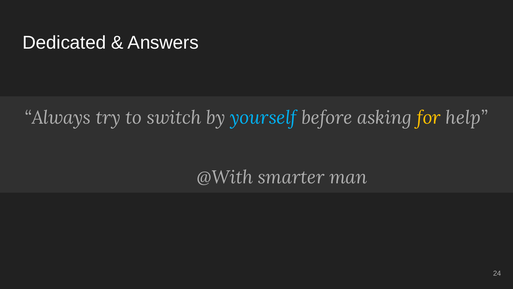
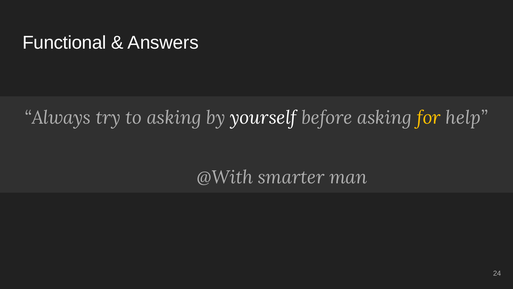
Dedicated: Dedicated -> Functional (64, 43)
to switch: switch -> asking (174, 117)
yourself colour: light blue -> white (263, 117)
